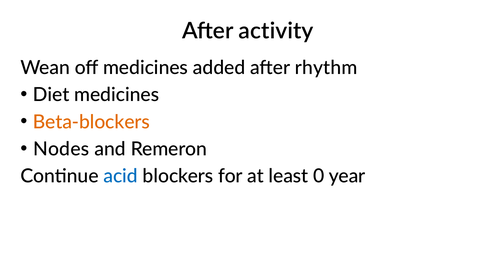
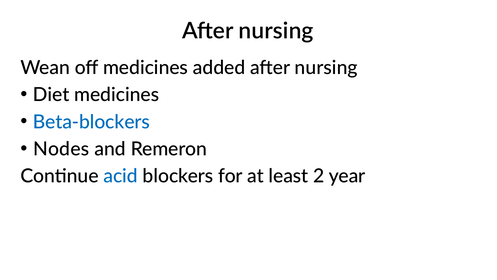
activity: activity -> nursing (276, 31)
added after rhythm: rhythm -> nursing (326, 68)
Beta-blockers colour: orange -> blue (91, 122)
0: 0 -> 2 (319, 176)
